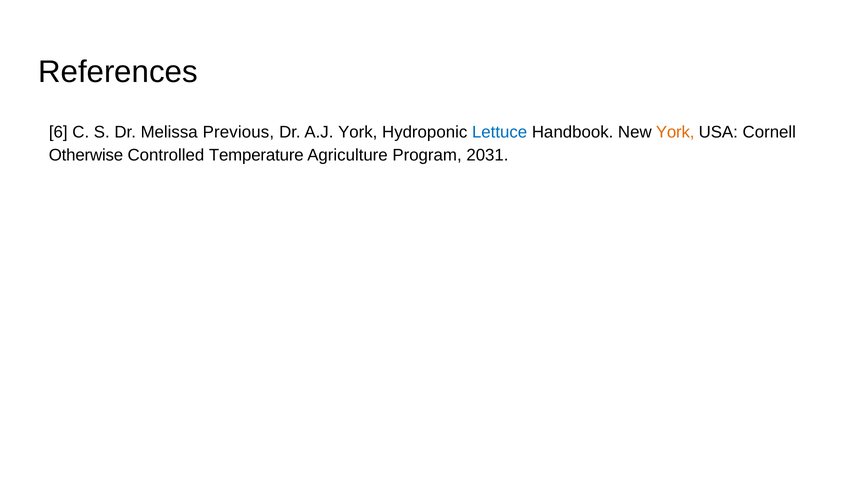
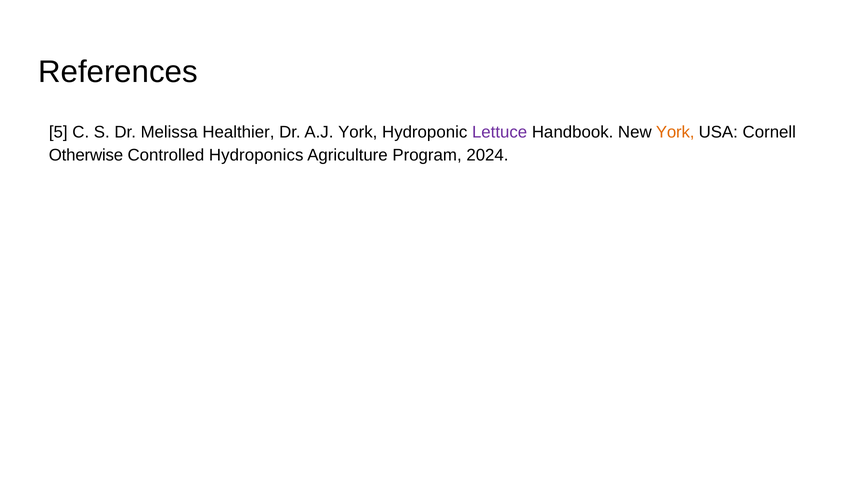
6: 6 -> 5 (58, 132)
Previous: Previous -> Healthier (238, 132)
Lettuce colour: blue -> purple (500, 132)
Temperature: Temperature -> Hydroponics (256, 155)
2031: 2031 -> 2024 (487, 155)
